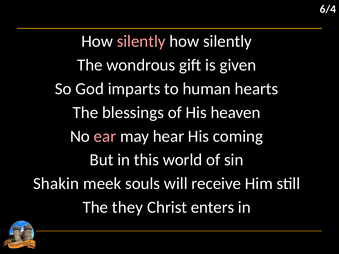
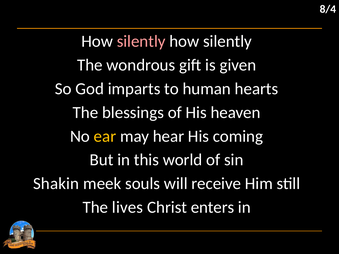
6/4: 6/4 -> 8/4 (328, 9)
ear colour: pink -> yellow (105, 136)
they: they -> lives (128, 208)
